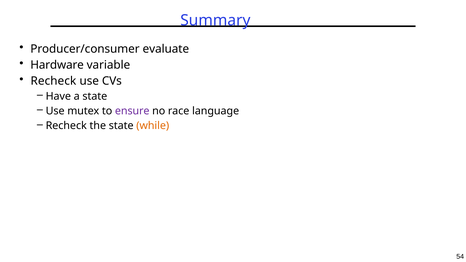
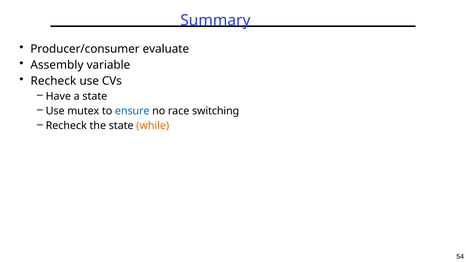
Hardware: Hardware -> Assembly (57, 65)
ensure colour: purple -> blue (132, 111)
language: language -> switching (216, 111)
